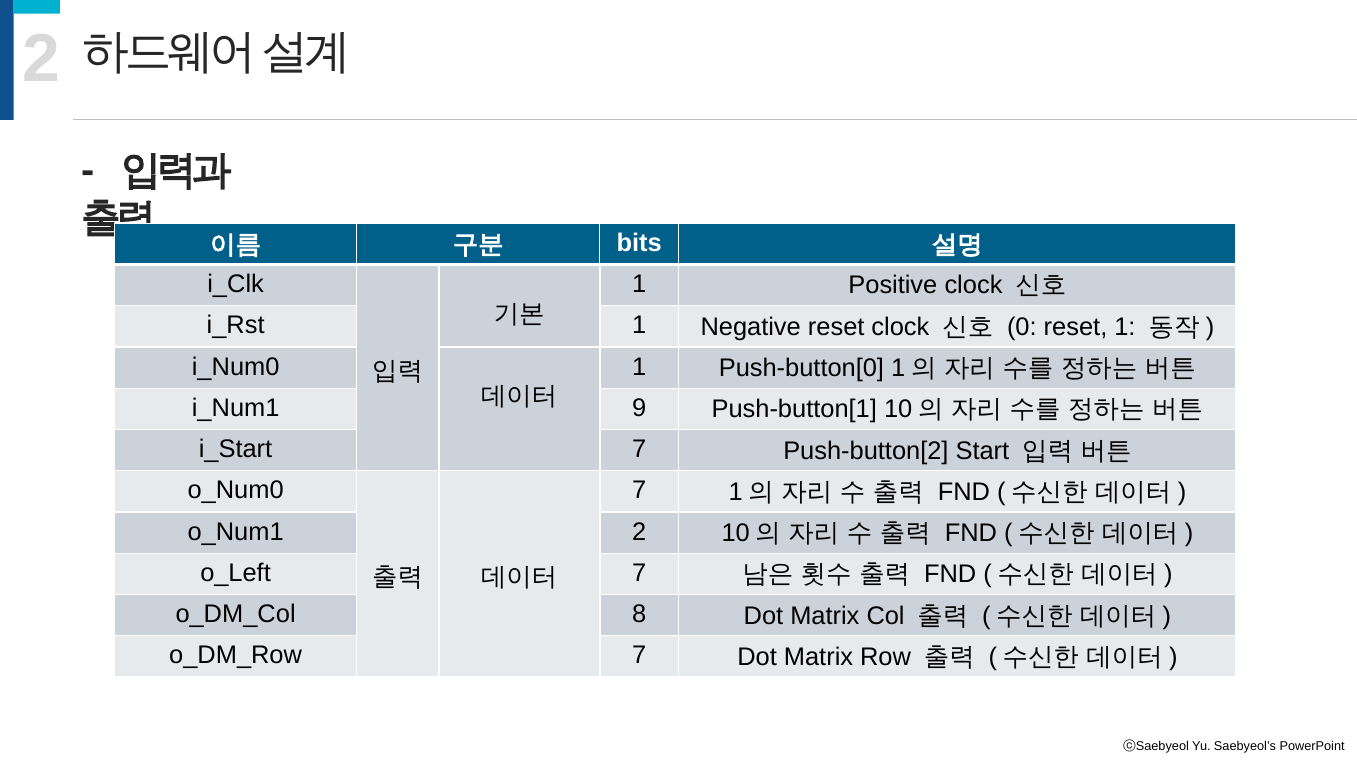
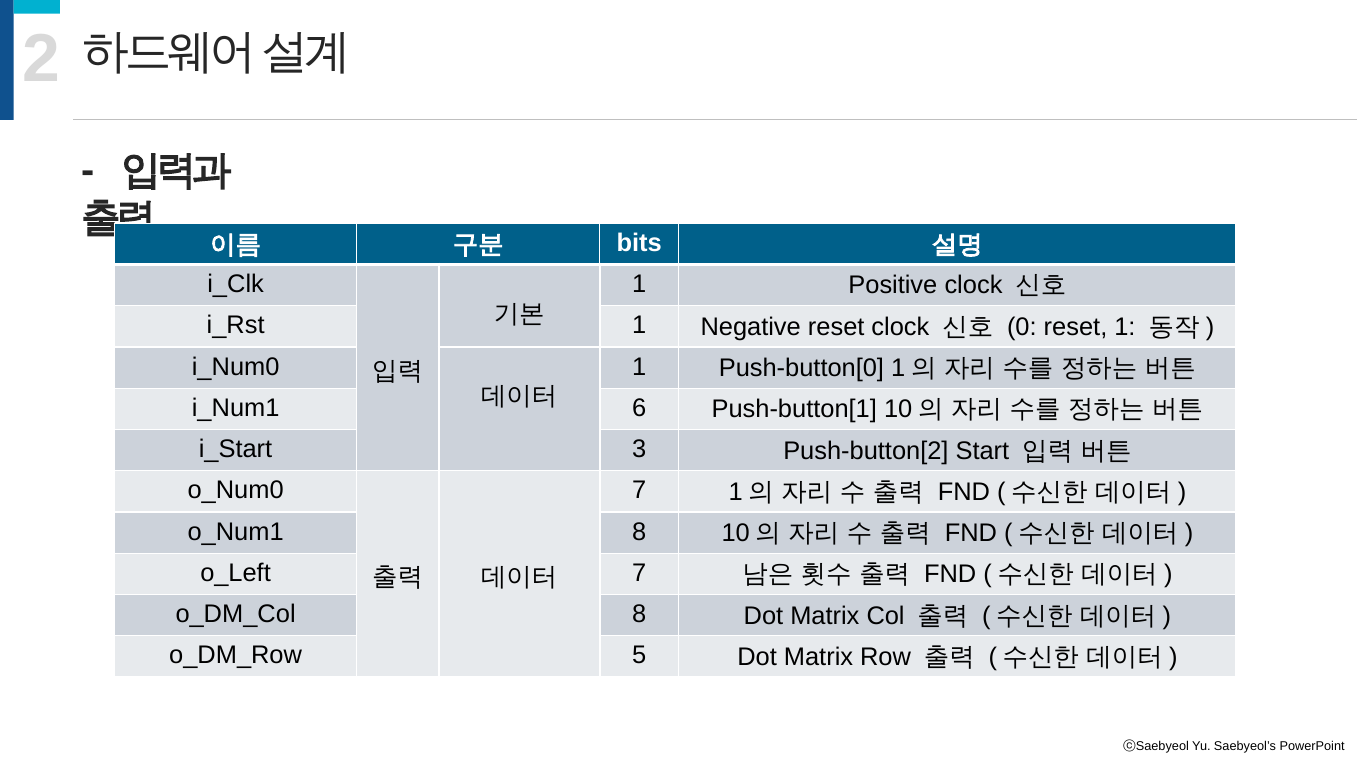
9: 9 -> 6 (639, 408)
7: 7 -> 3 (639, 449)
2: 2 -> 8 (639, 532)
7: 7 -> 5 (639, 656)
